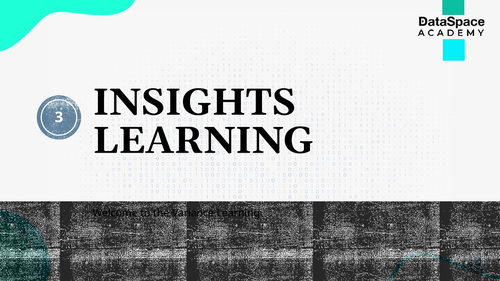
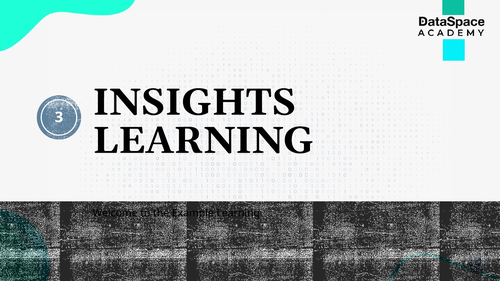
Variance: Variance -> Example (193, 213)
